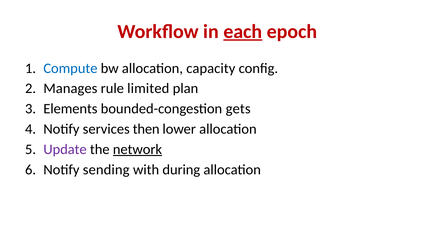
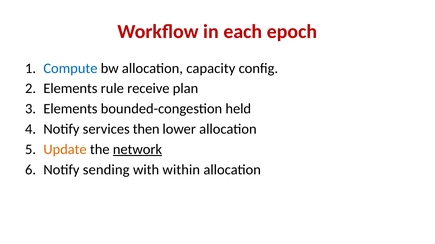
each underline: present -> none (243, 32)
Manages: Manages -> Elements (70, 89)
limited: limited -> receive (148, 89)
gets: gets -> held (238, 109)
Update colour: purple -> orange (65, 150)
during: during -> within (181, 170)
